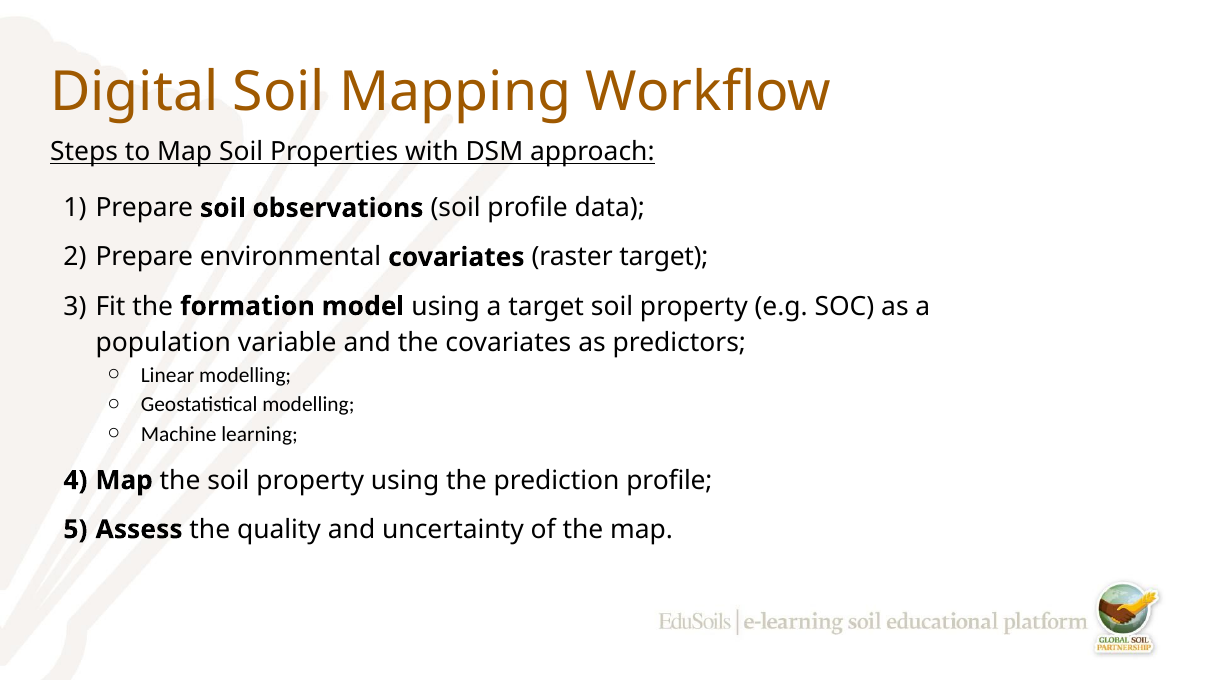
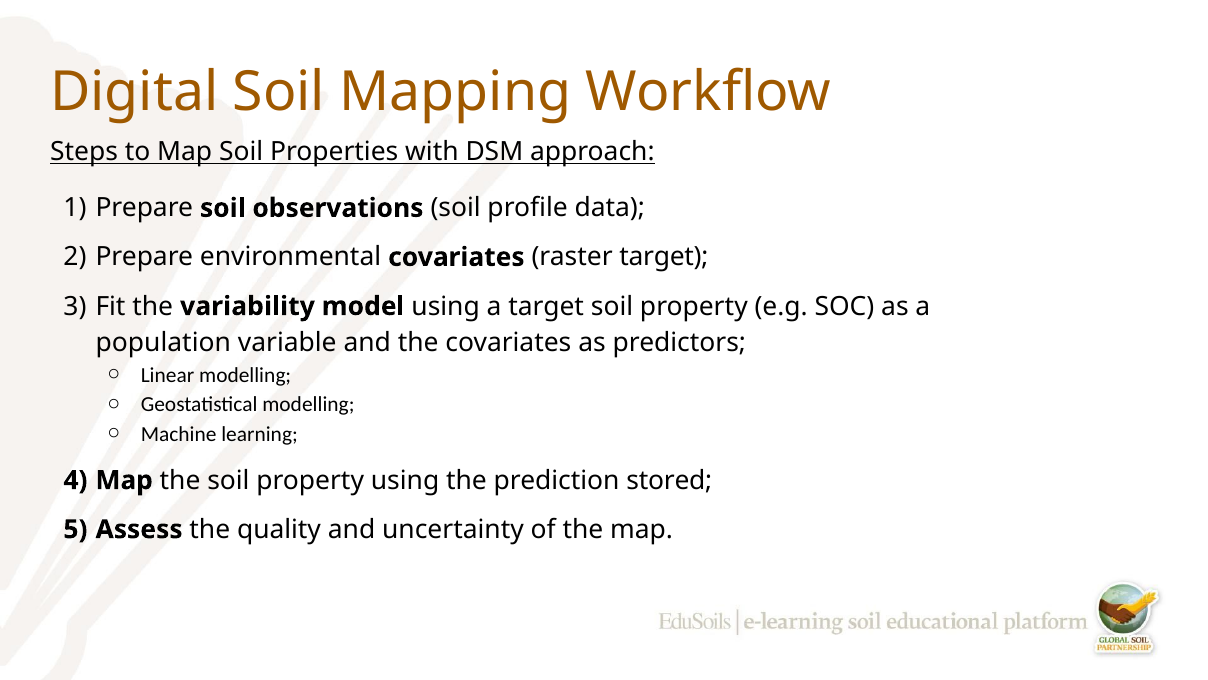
formation: formation -> variability (247, 306)
prediction profile: profile -> stored (669, 480)
